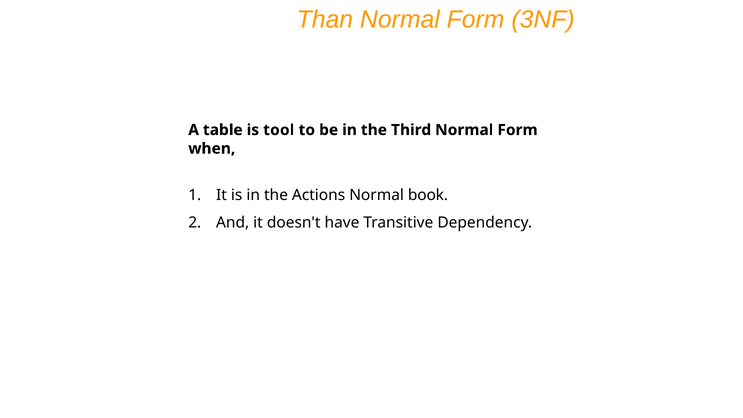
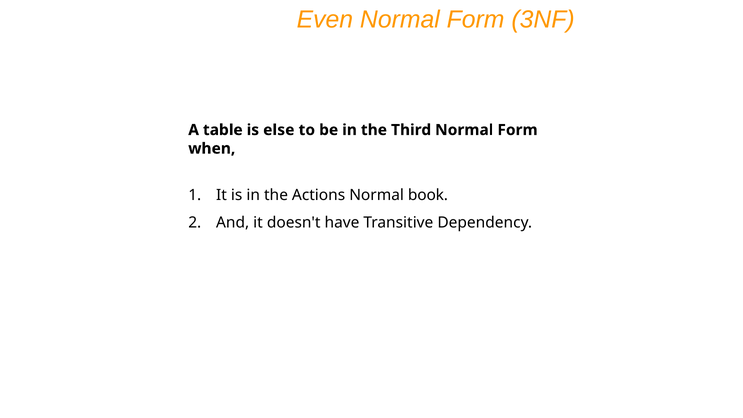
Than: Than -> Even (325, 19)
tool: tool -> else (279, 130)
